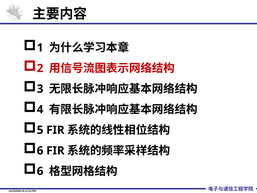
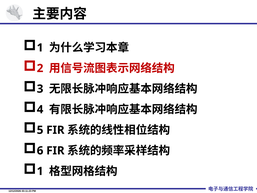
6: 6 -> 1 (40, 171)
